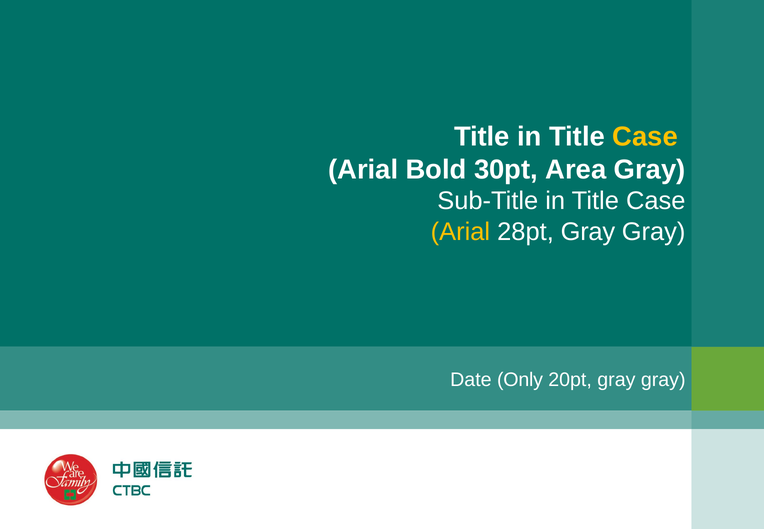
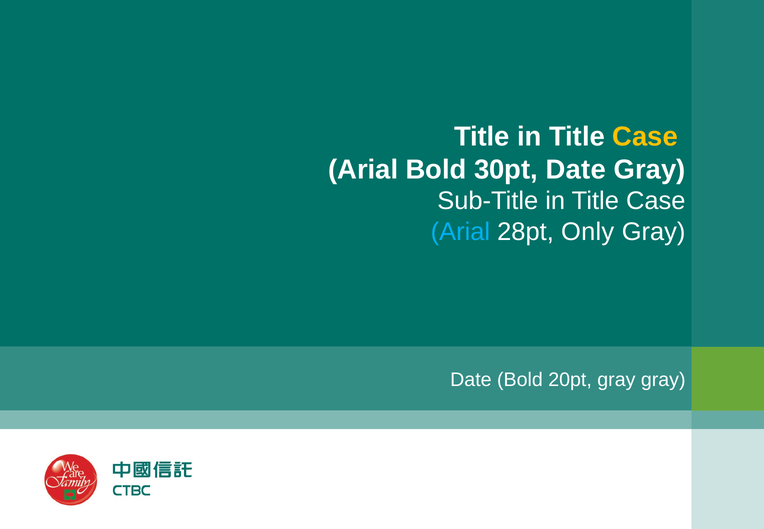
30pt Area: Area -> Date (576, 169)
Arial colour: yellow -> light blue (460, 232)
28pt Gray: Gray -> Only (588, 232)
Date Only: Only -> Bold (520, 380)
